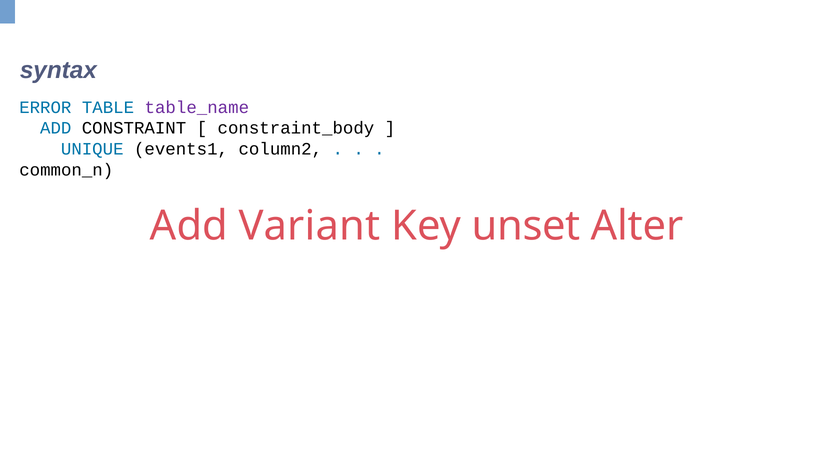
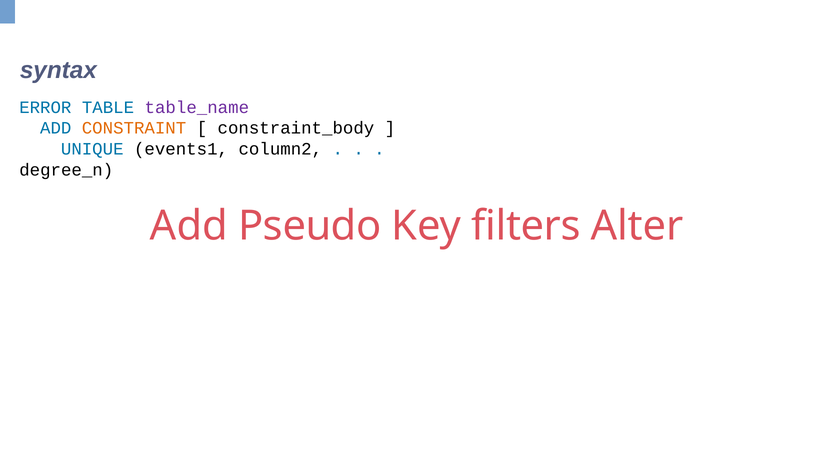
CONSTRAINT colour: black -> orange (134, 128)
common_n: common_n -> degree_n (66, 170)
Variant: Variant -> Pseudo (310, 226)
unset: unset -> filters (526, 226)
